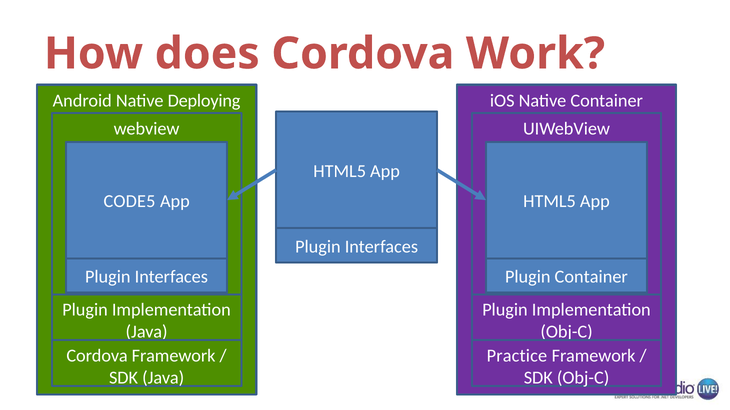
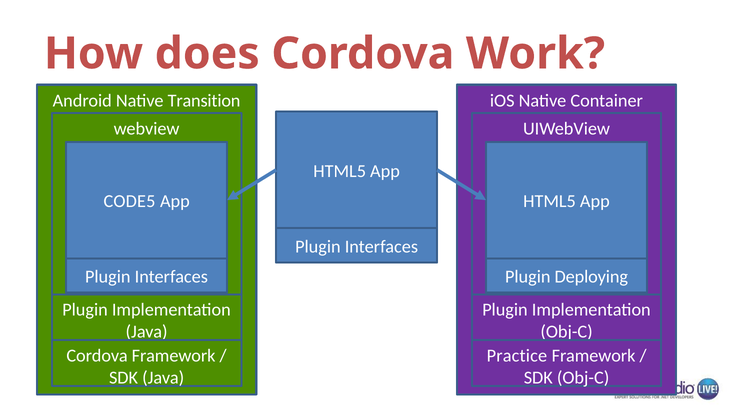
Deploying: Deploying -> Transition (204, 101)
Plugin Container: Container -> Deploying (591, 277)
